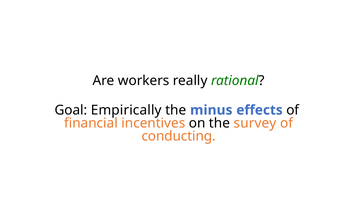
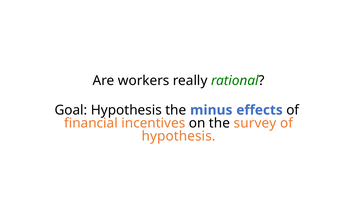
Goal Empirically: Empirically -> Hypothesis (126, 110)
conducting: conducting -> hypothesis (179, 136)
